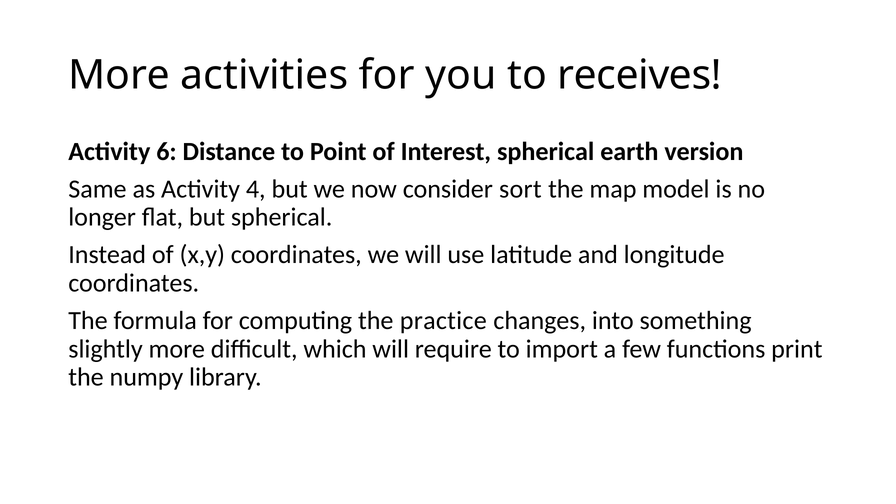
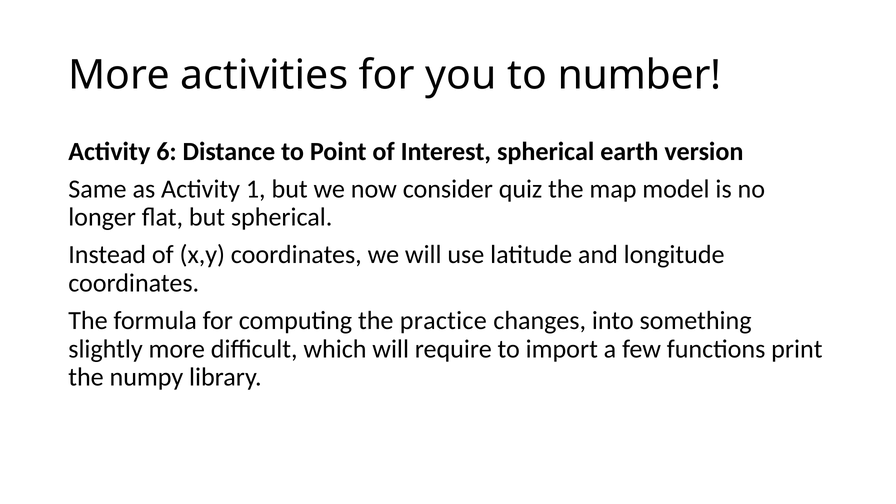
receives: receives -> number (639, 75)
4: 4 -> 1 (256, 189)
sort: sort -> quiz (521, 189)
